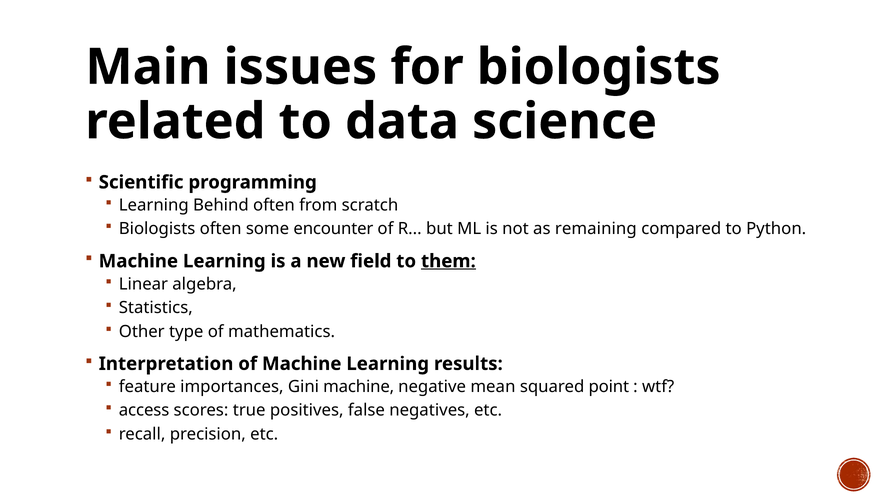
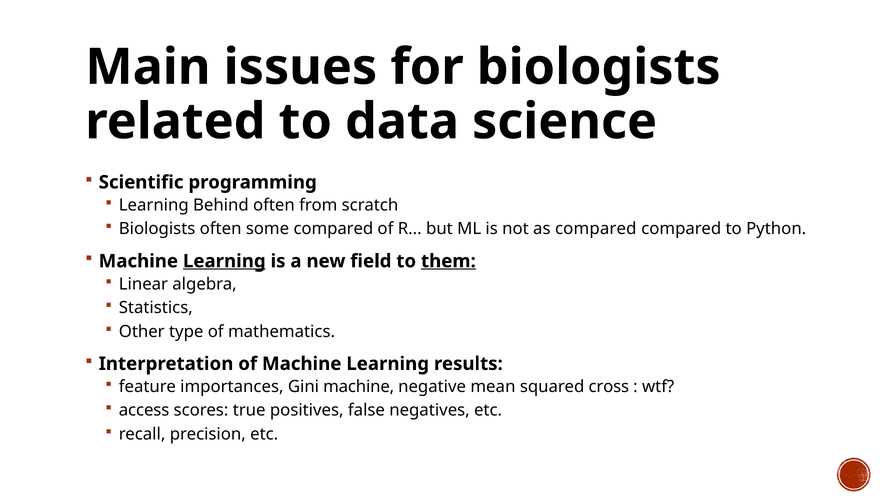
some encounter: encounter -> compared (333, 229)
as remaining: remaining -> compared (596, 229)
Learning underline: none -> present (224, 261)
point: point -> cross (609, 386)
